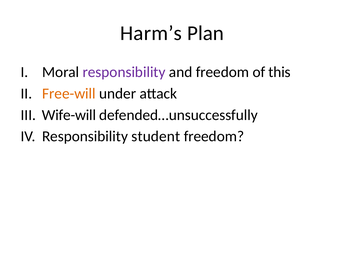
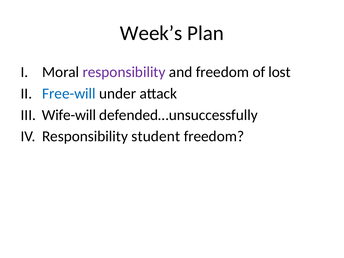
Harm’s: Harm’s -> Week’s (151, 33)
this: this -> lost (280, 72)
Free-will colour: orange -> blue (69, 94)
